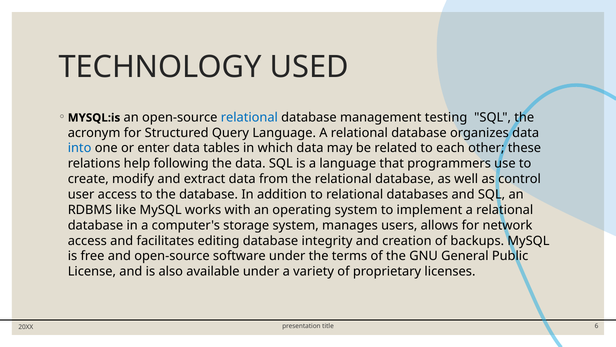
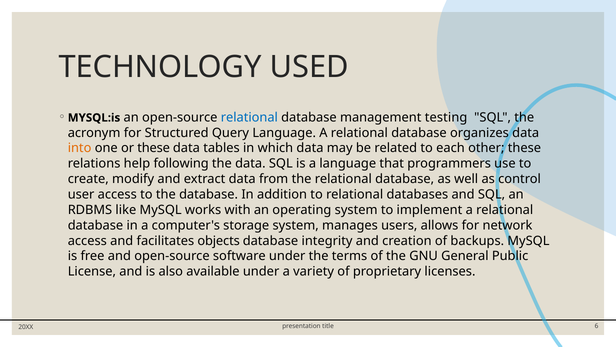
into colour: blue -> orange (80, 148)
or enter: enter -> these (154, 148)
editing: editing -> objects (219, 240)
